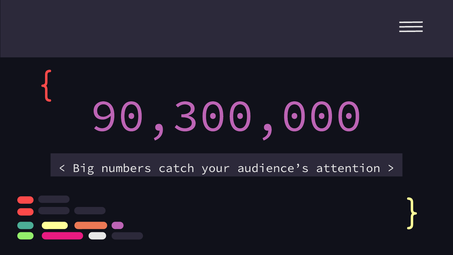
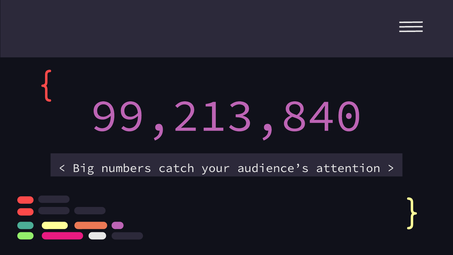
90,300,000: 90,300,000 -> 99,213,840 (226, 116)
